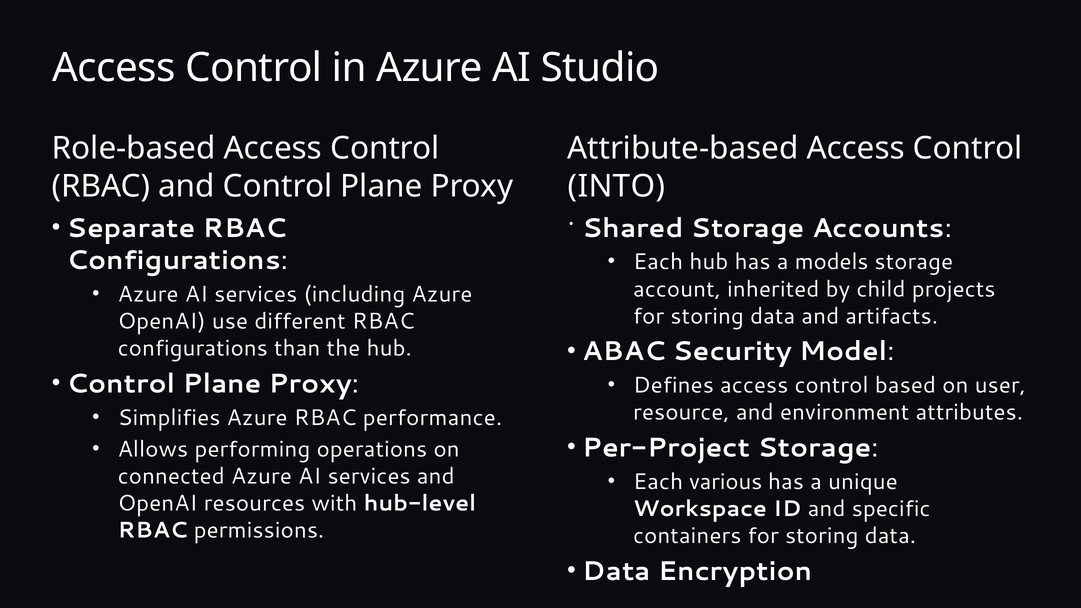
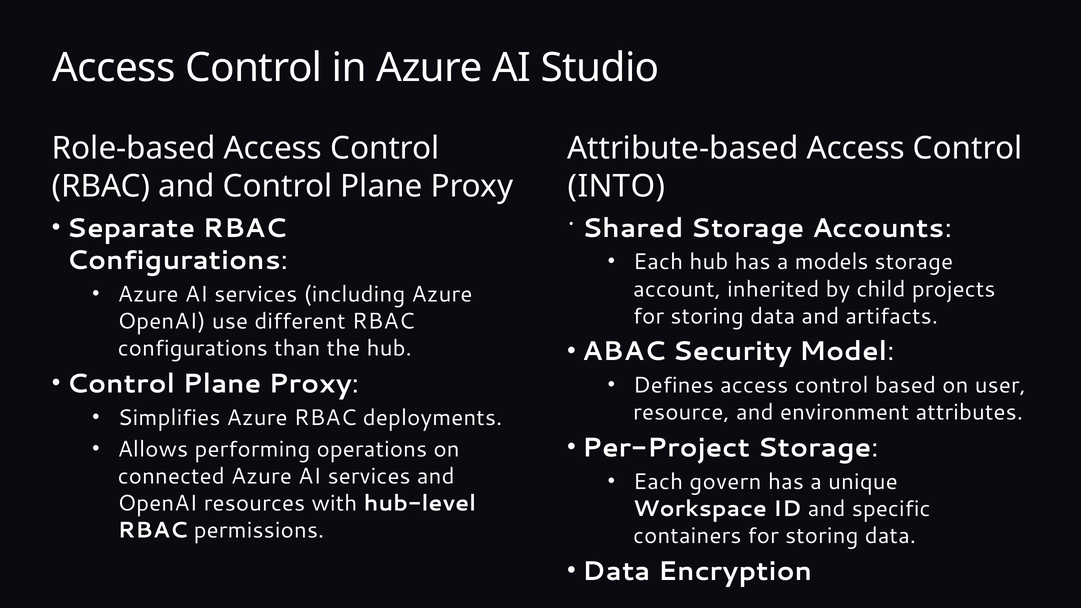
performance: performance -> deployments (433, 418)
various: various -> govern (725, 482)
